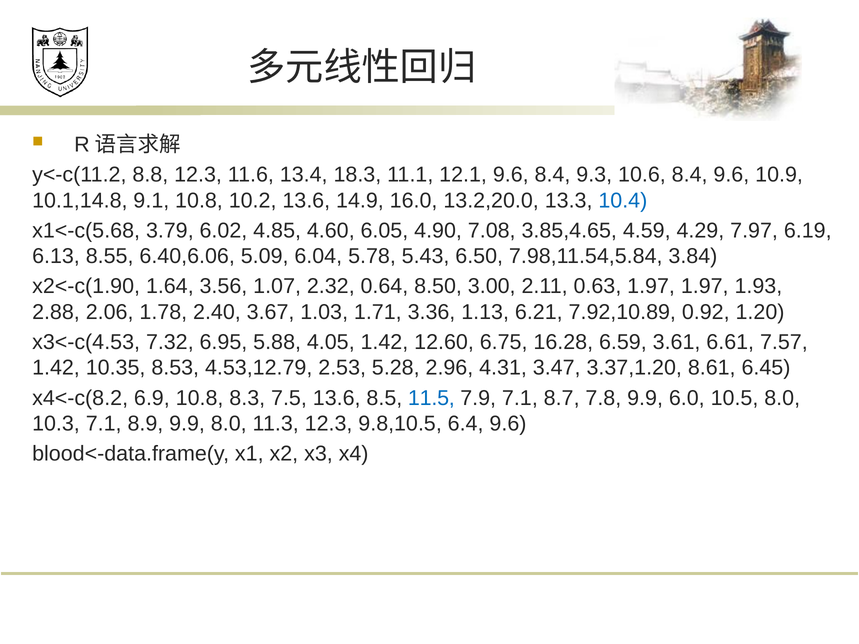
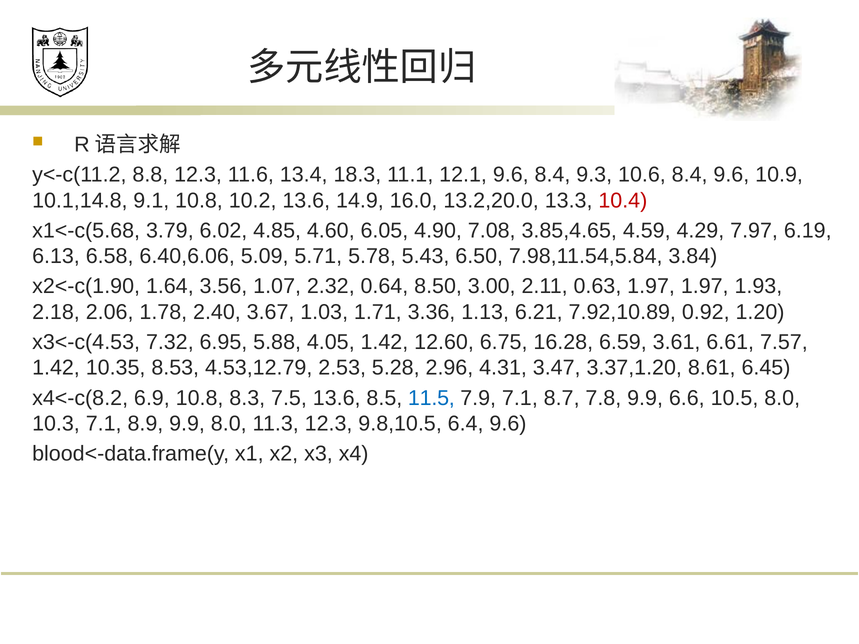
10.4 colour: blue -> red (623, 201)
8.55: 8.55 -> 6.58 (110, 256)
6.04: 6.04 -> 5.71 (318, 256)
2.88: 2.88 -> 2.18 (56, 312)
6.0: 6.0 -> 6.6 (687, 398)
